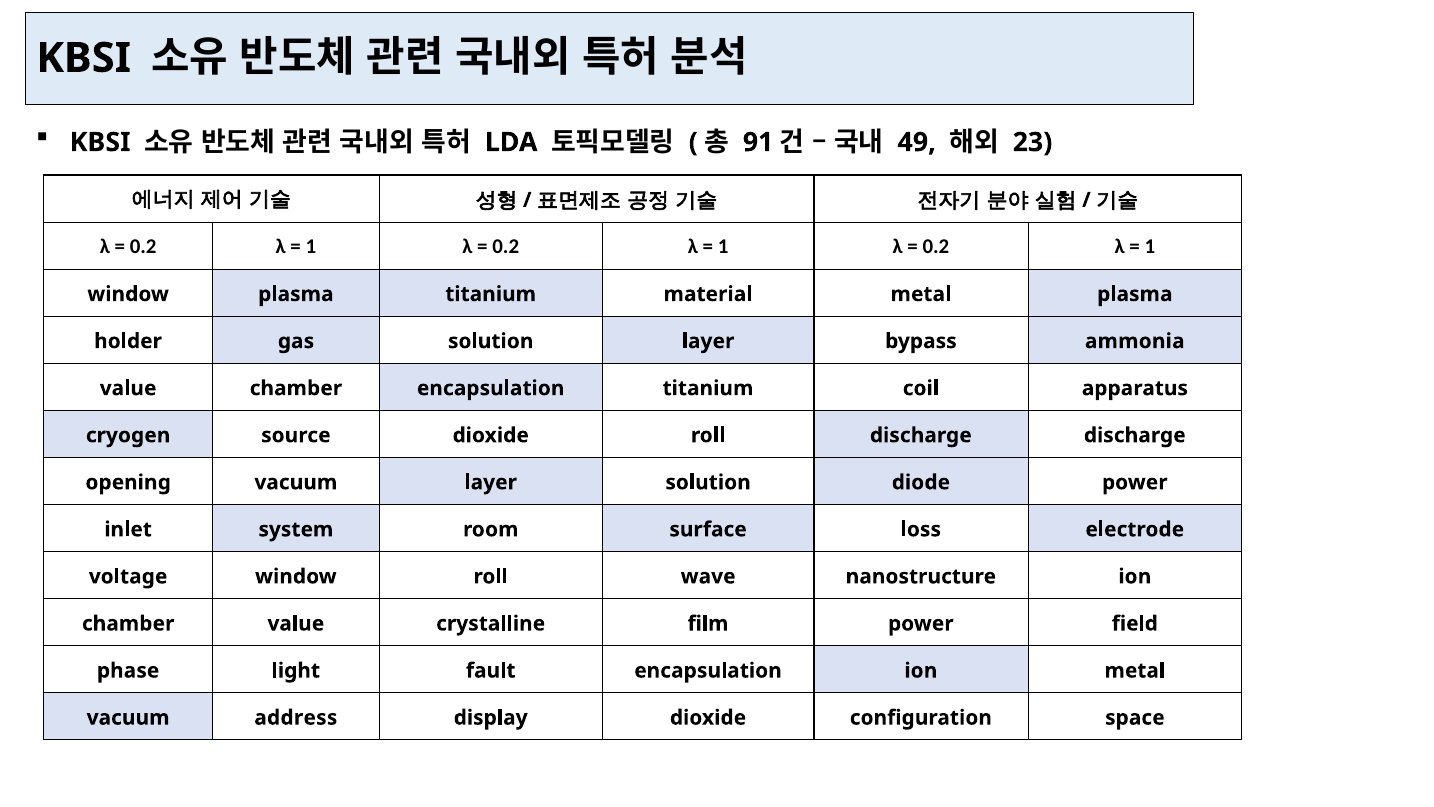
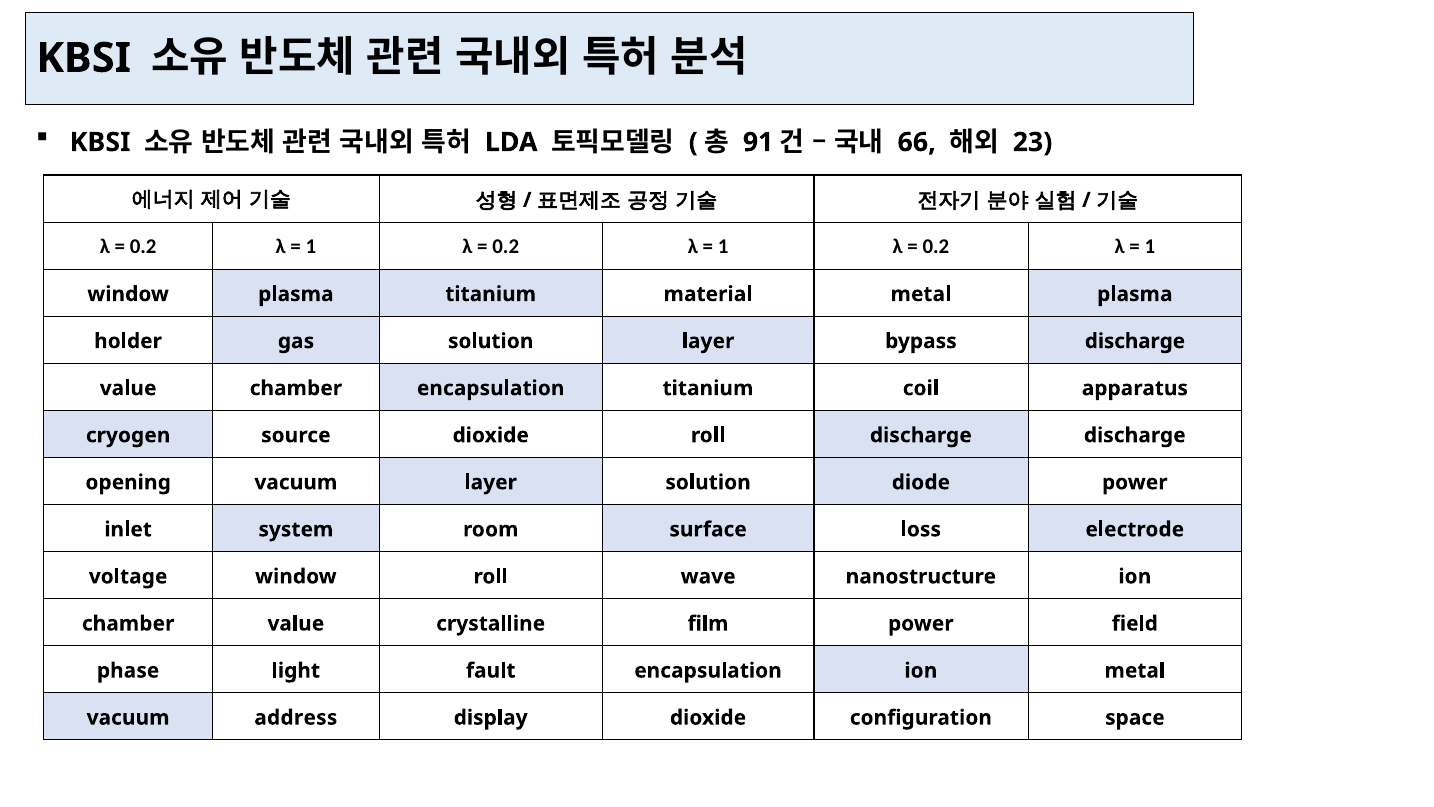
49: 49 -> 66 (917, 142)
bypass ammonia: ammonia -> discharge (1135, 341)
